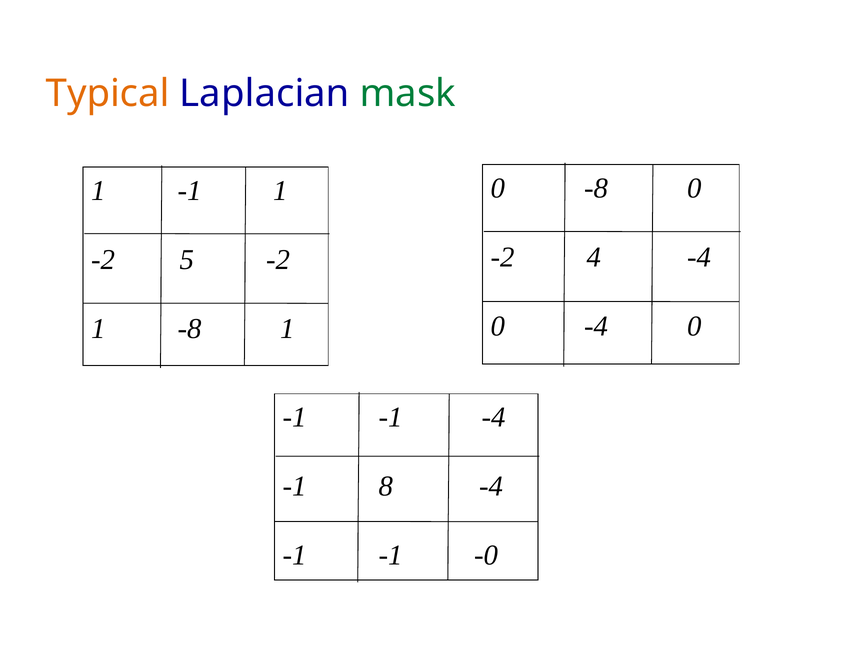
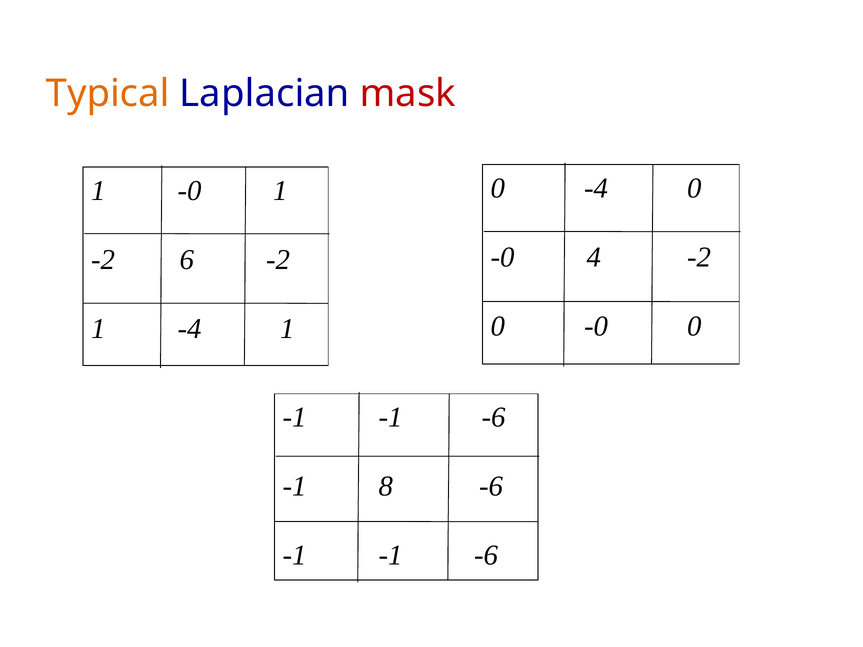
mask colour: green -> red (408, 94)
0 -8: -8 -> -4 (596, 188)
1 -1: -1 -> -0 (190, 191)
-2: -2 -> -0 (503, 257)
4 -4: -4 -> -2 (699, 257)
5: 5 -> 6 (187, 260)
-4: -4 -> -0 (596, 326)
1 -8: -8 -> -4 (190, 329)
-4: -4 -> -6 (494, 417)
8 -4: -4 -> -6 (491, 486)
-0: -0 -> -6 (486, 556)
